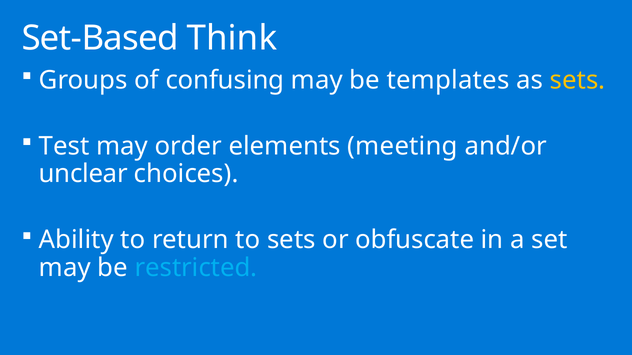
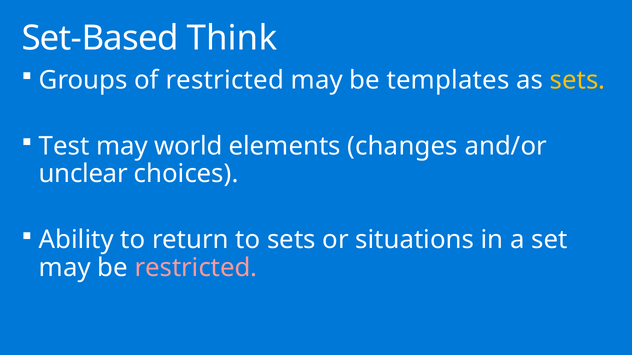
of confusing: confusing -> restricted (225, 80)
order: order -> world (188, 146)
meeting: meeting -> changes (403, 146)
obfuscate: obfuscate -> situations (415, 240)
restricted colour: light blue -> pink (196, 268)
